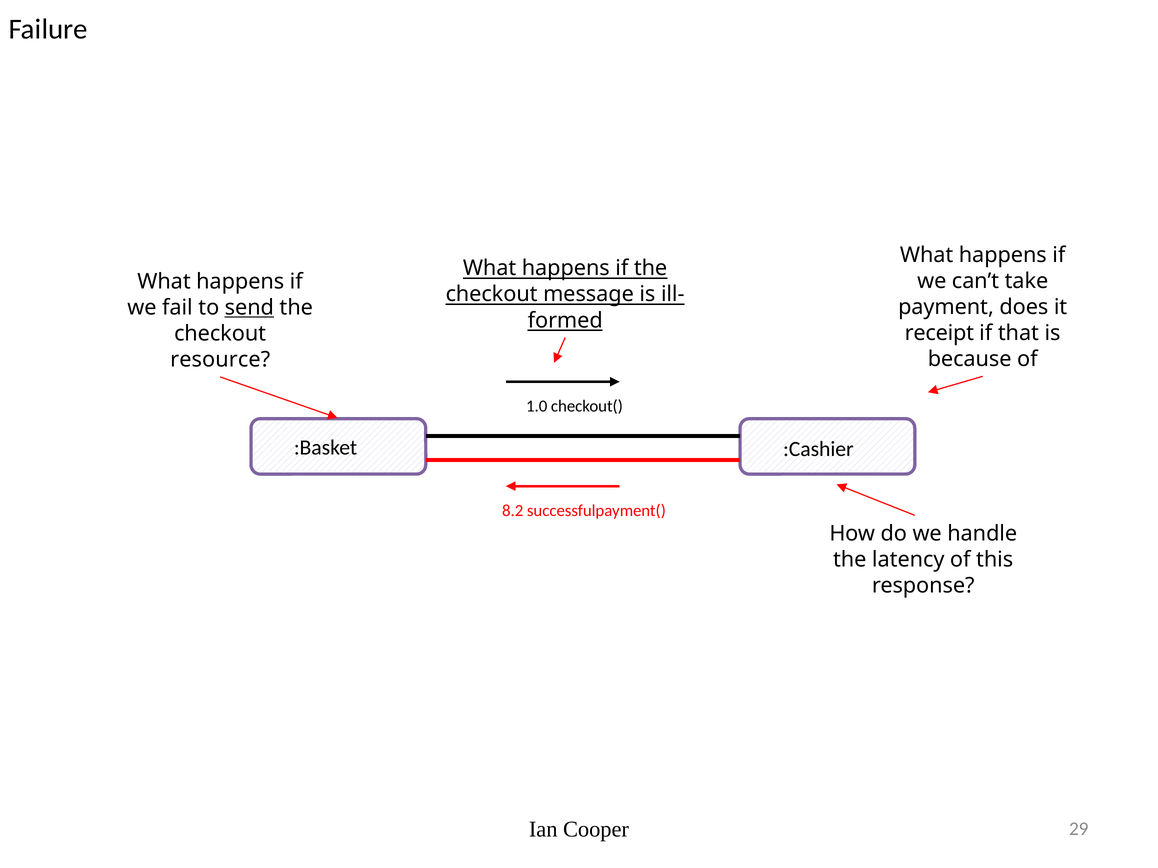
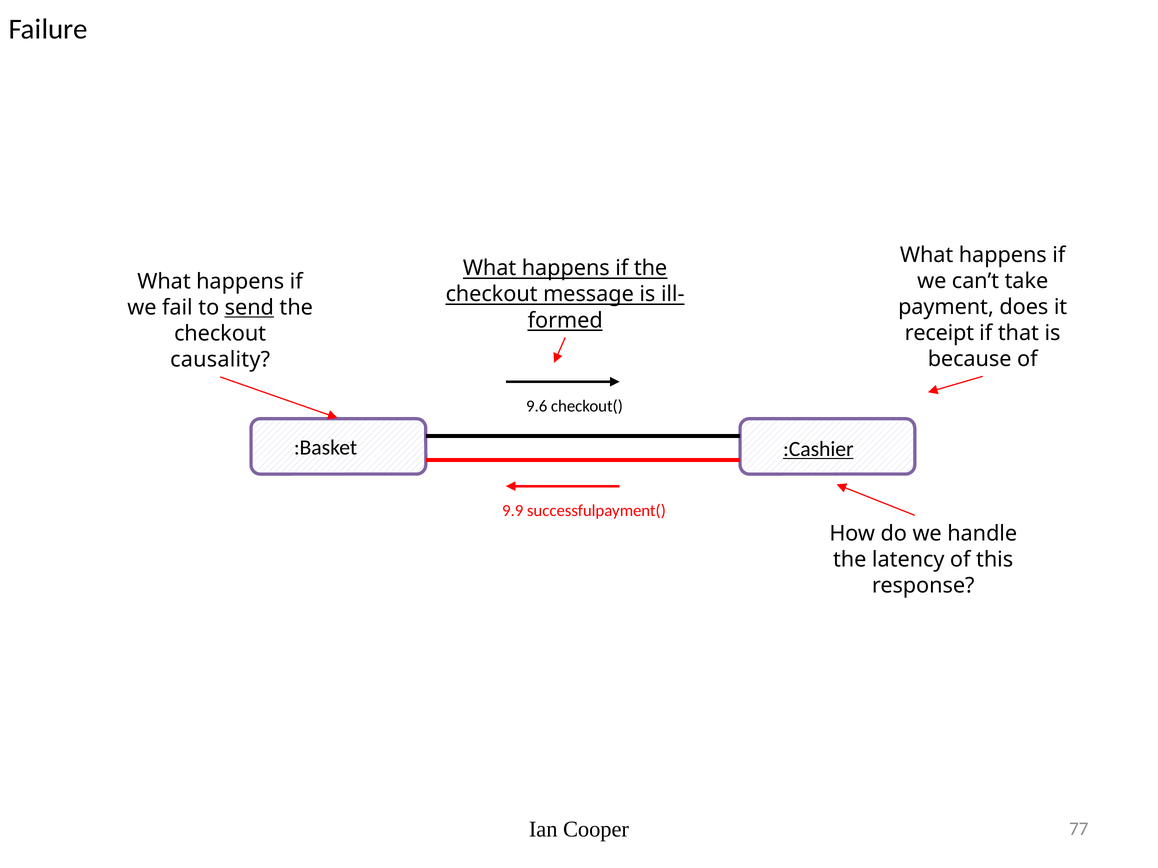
resource: resource -> causality (220, 360)
1.0: 1.0 -> 9.6 (537, 407)
:Cashier underline: none -> present (818, 449)
8.2: 8.2 -> 9.9 (513, 511)
29: 29 -> 77 (1079, 829)
